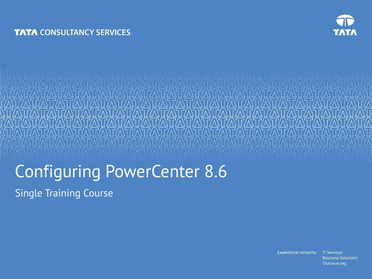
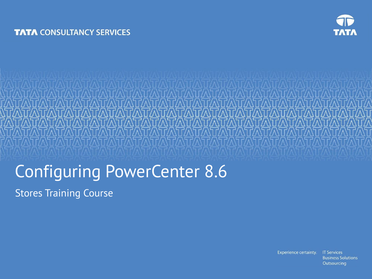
Single: Single -> Stores (29, 193)
